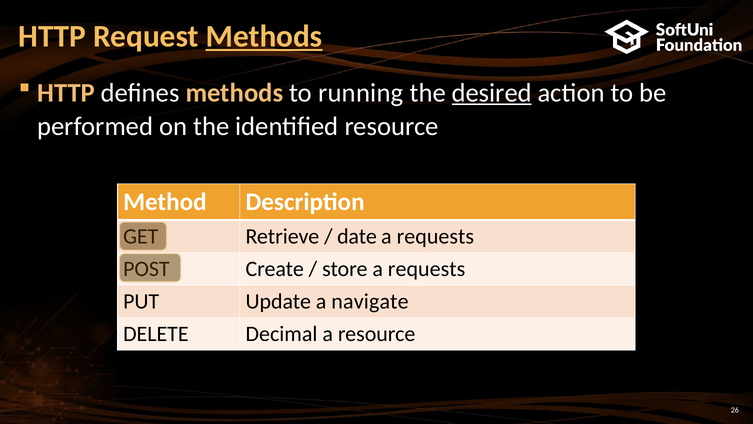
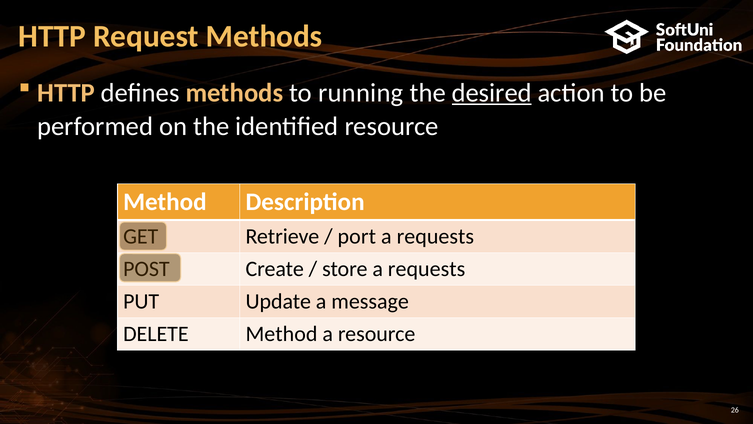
Methods underline: present -> none (264, 37)
date: date -> port (357, 236)
navigate: navigate -> message (370, 301)
DELETE Decimal: Decimal -> Method (281, 334)
